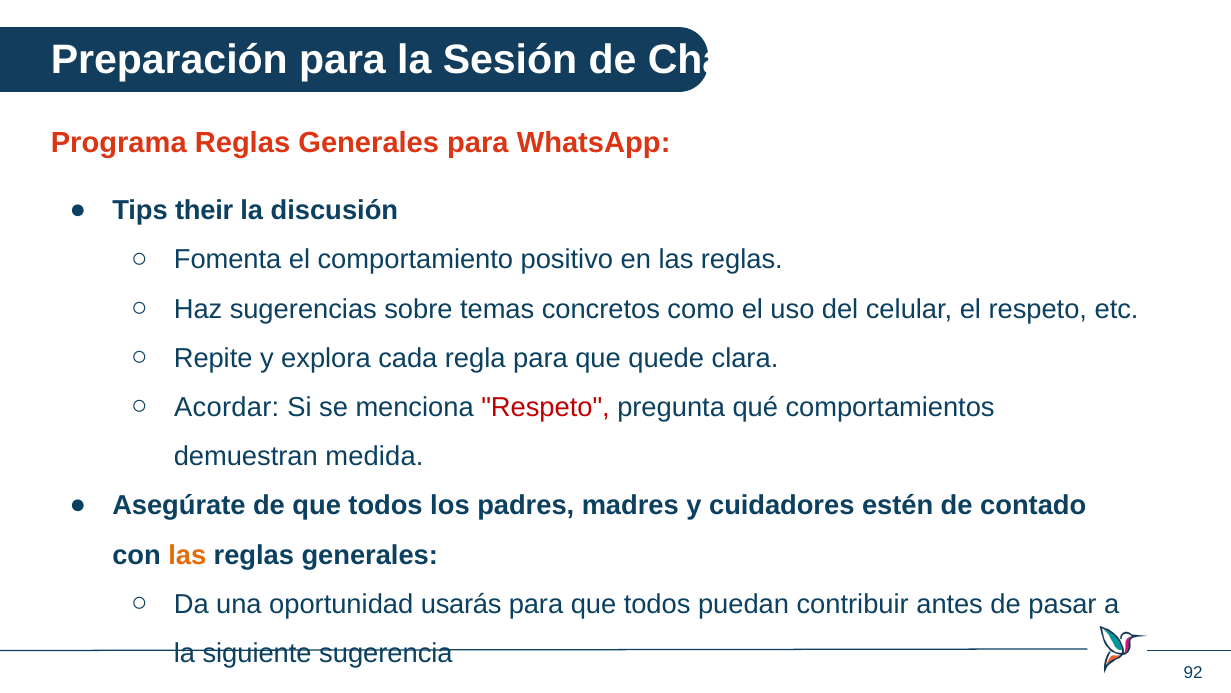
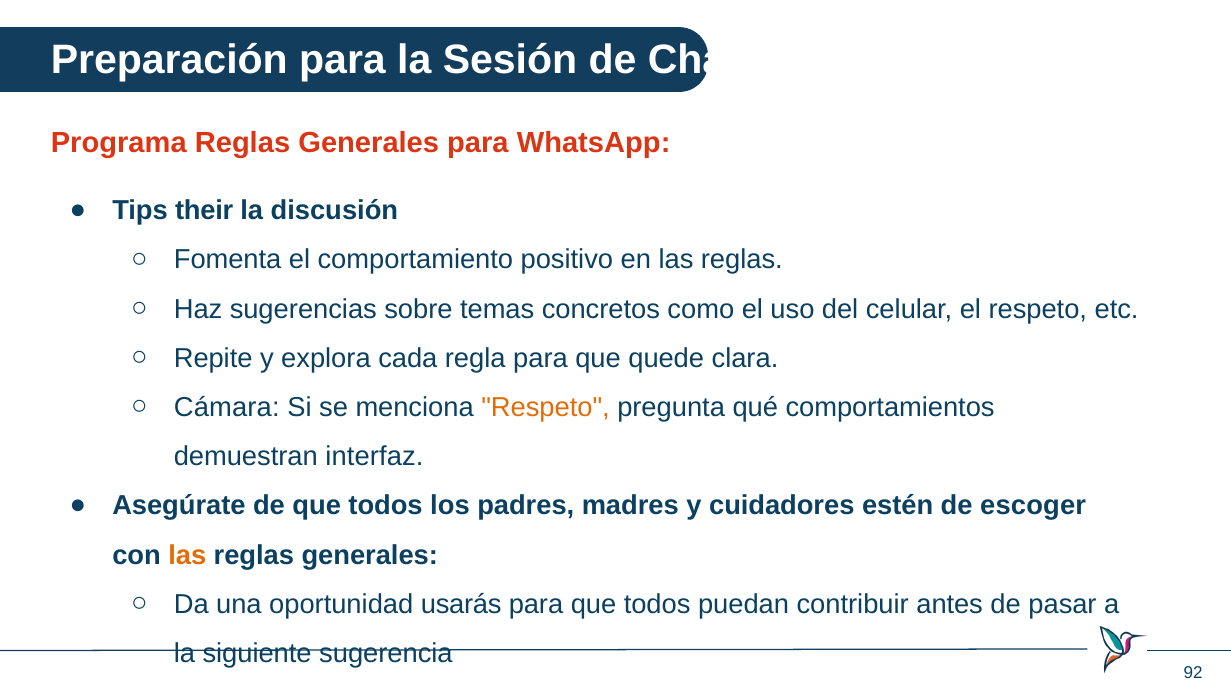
Acordar: Acordar -> Cámara (227, 407)
Respeto colour: red -> orange (546, 407)
medida: medida -> interfaz (374, 456)
contado: contado -> escoger (1033, 506)
